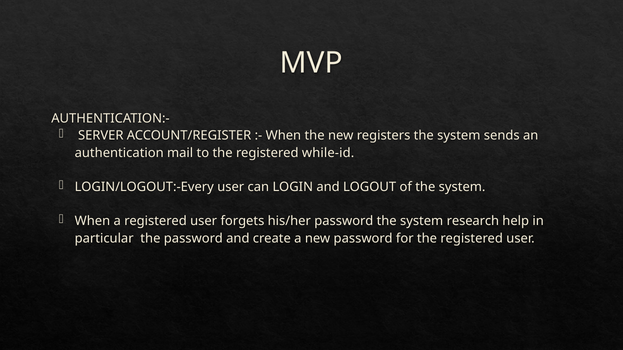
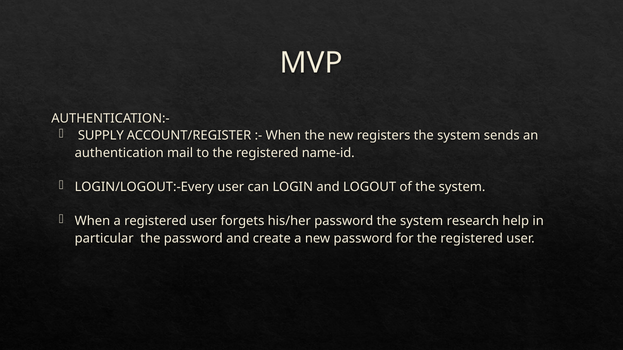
SERVER: SERVER -> SUPPLY (101, 136)
while-id: while-id -> name-id (328, 153)
